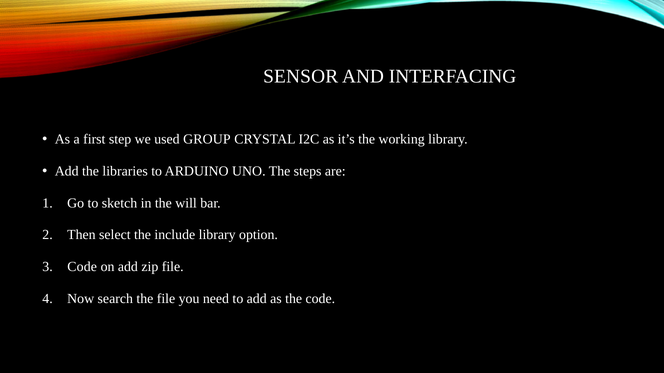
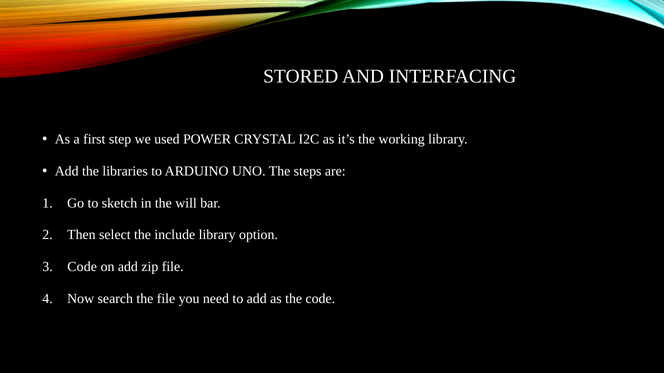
SENSOR: SENSOR -> STORED (301, 77)
GROUP: GROUP -> POWER (207, 140)
